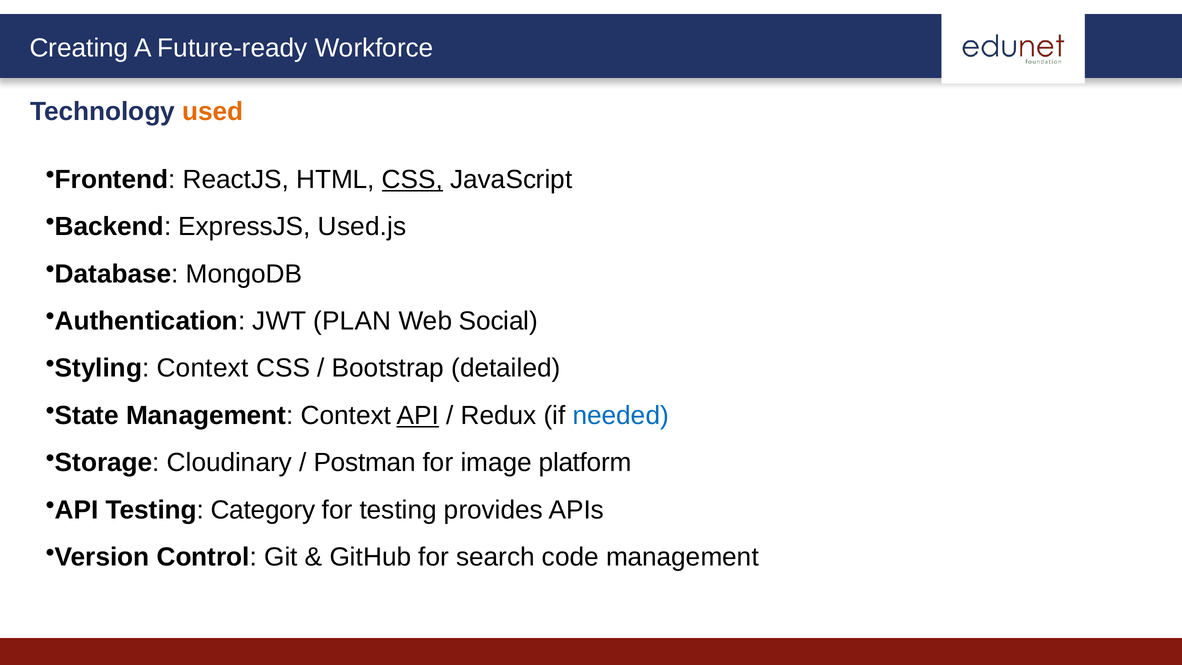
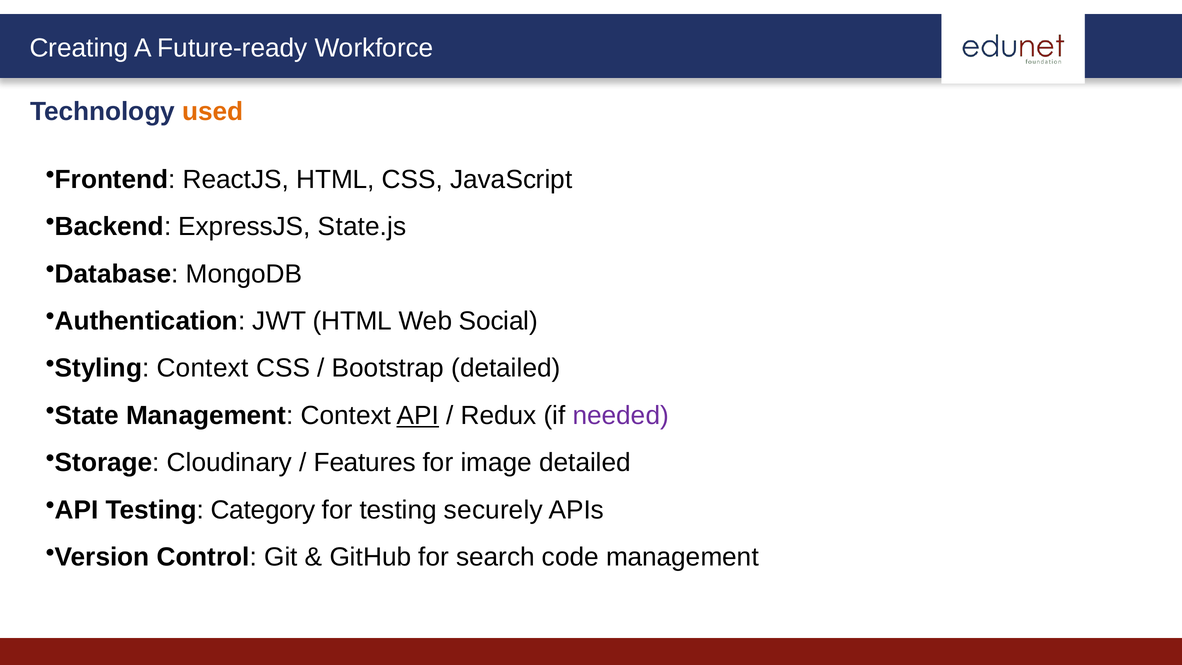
CSS underline: present -> none (412, 179)
Used.js: Used.js -> State.js (362, 227)
JWT PLAN: PLAN -> HTML (352, 321)
needed colour: blue -> purple (621, 416)
Postman: Postman -> Features (365, 463)
image platform: platform -> detailed (585, 463)
provides: provides -> securely (493, 510)
